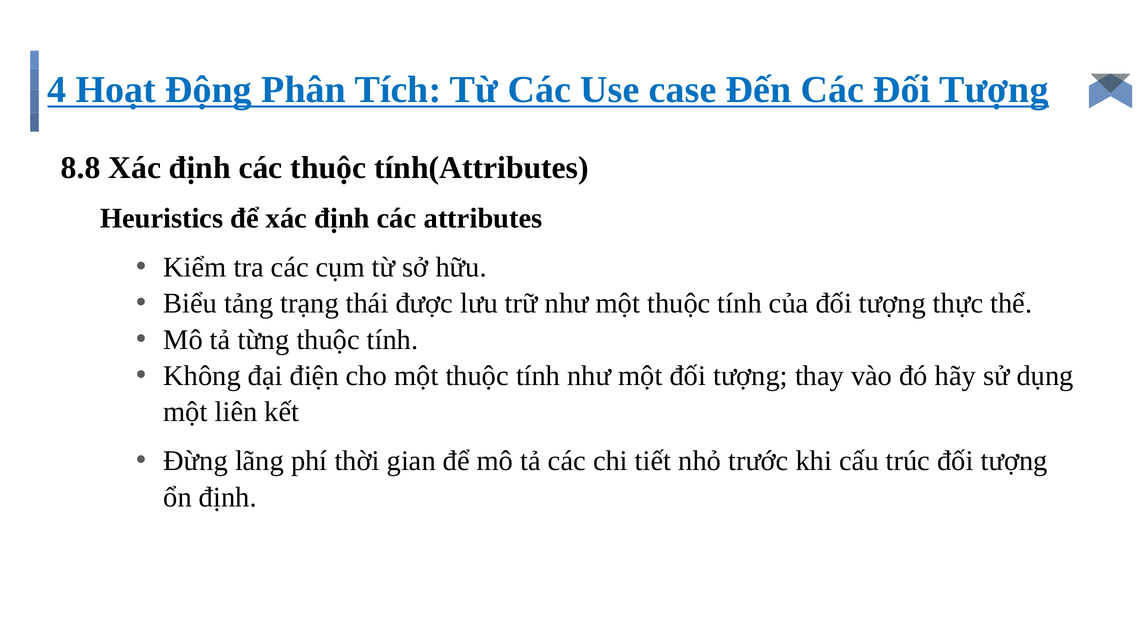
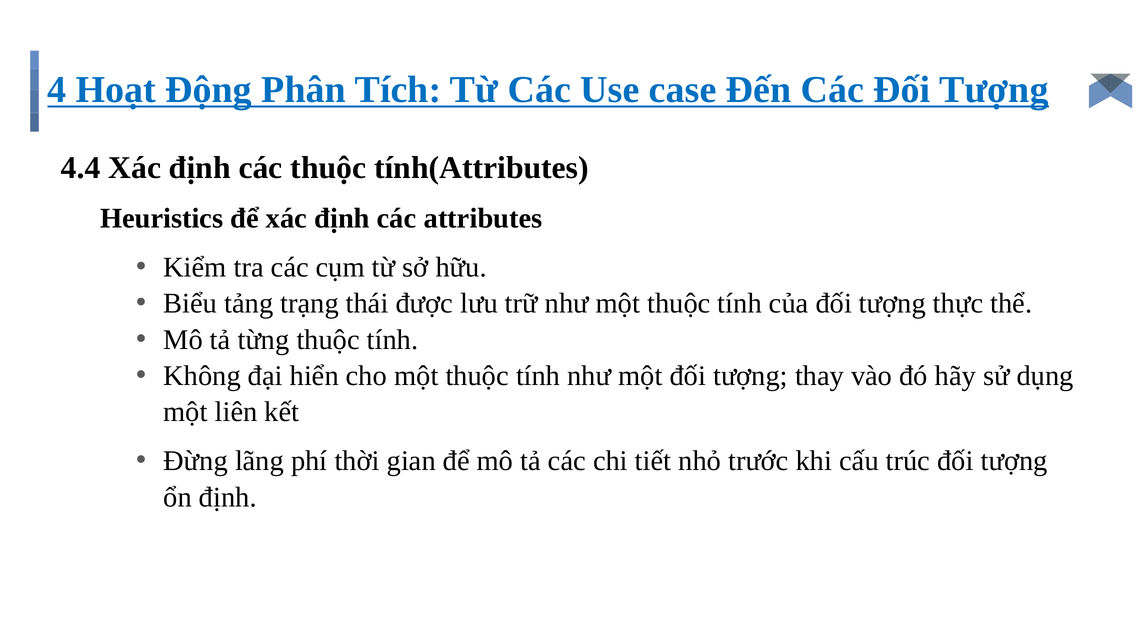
8.8: 8.8 -> 4.4 (81, 168)
điện: điện -> hiển (314, 376)
